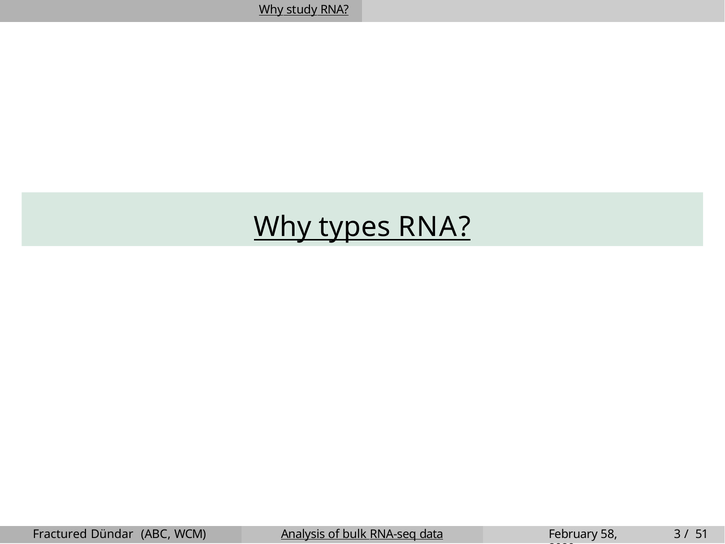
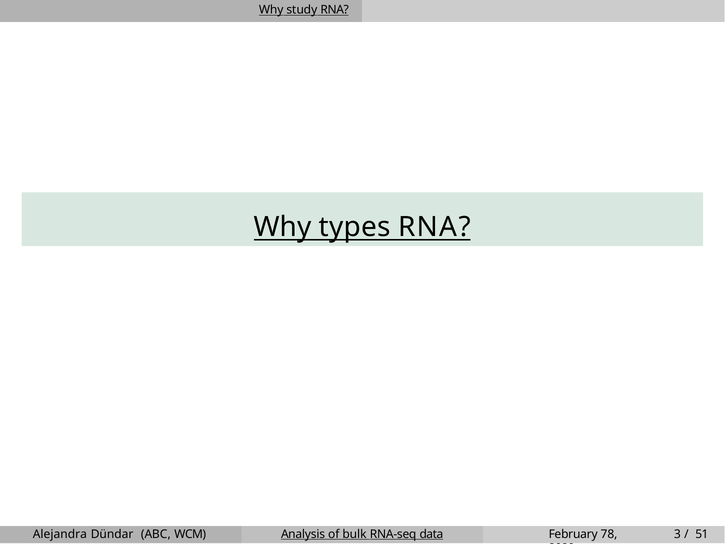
Fractured: Fractured -> Alejandra (60, 534)
58: 58 -> 78 (609, 534)
